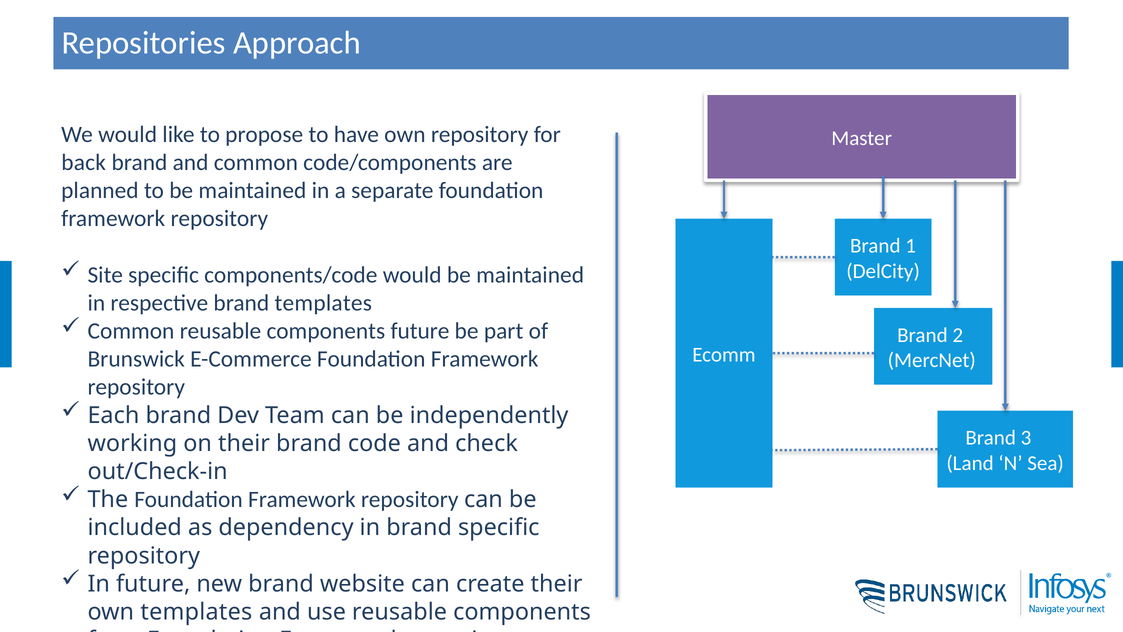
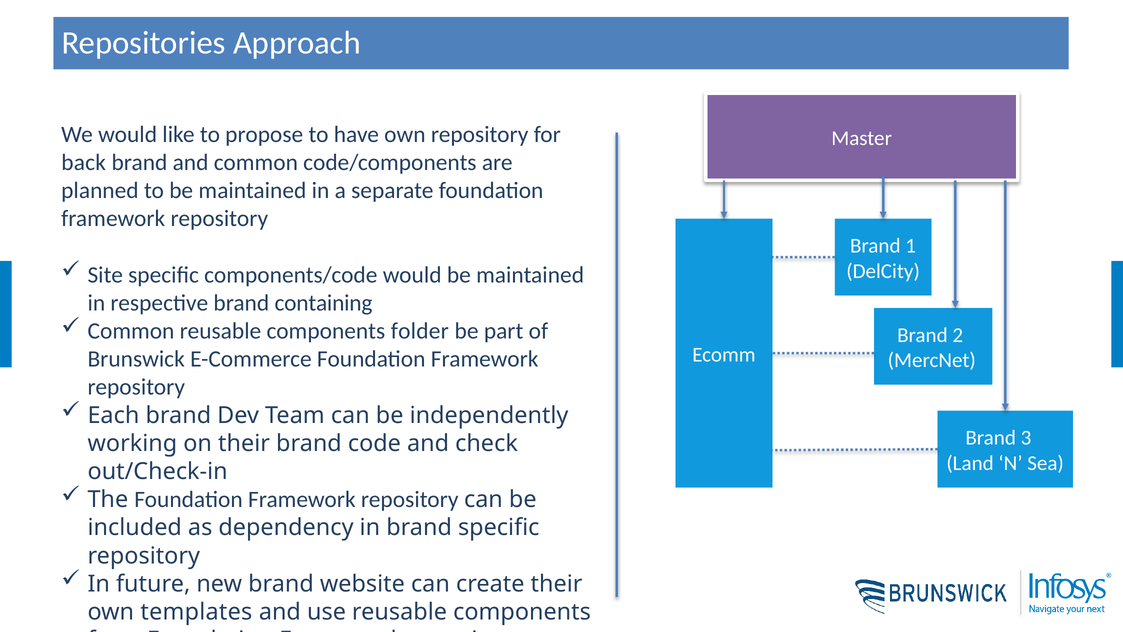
brand templates: templates -> containing (323, 303)
components future: future -> folder (420, 331)
